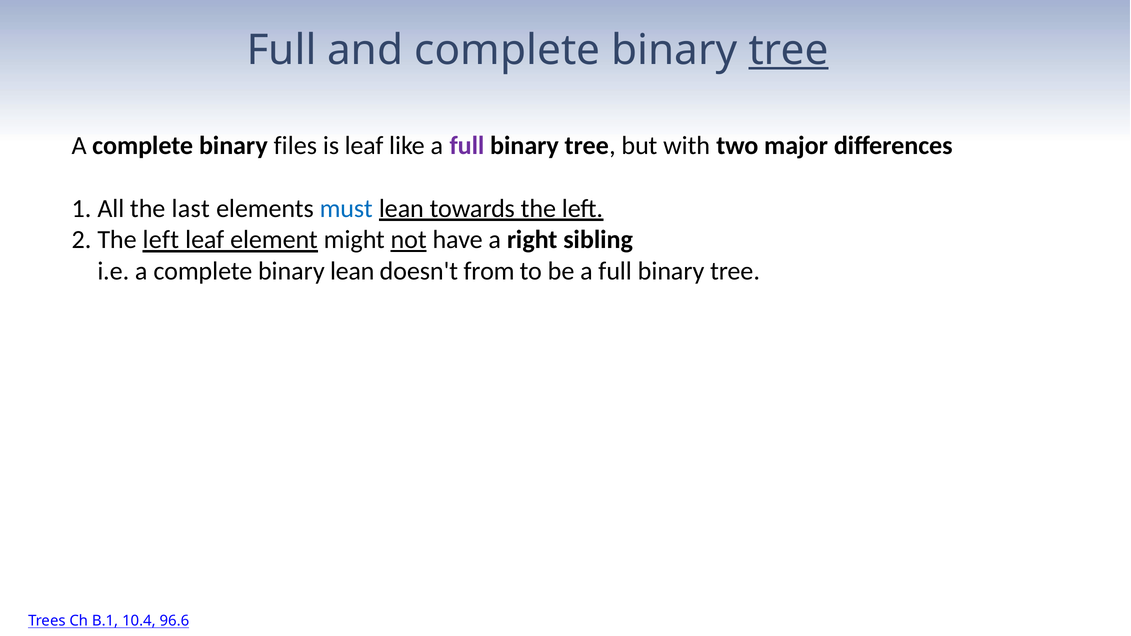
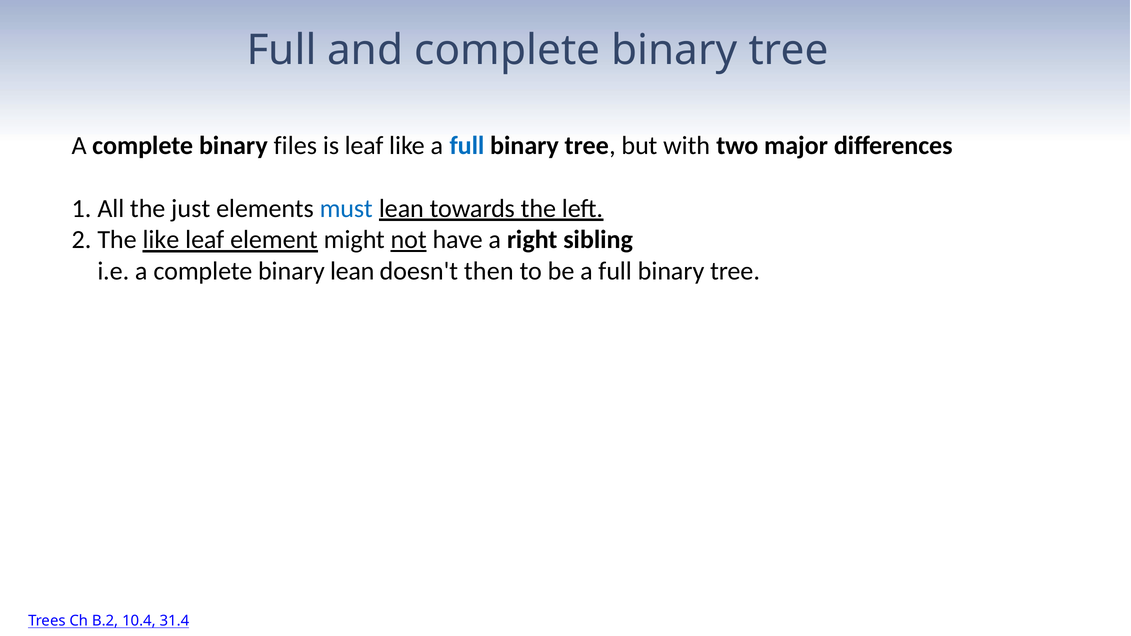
tree underline: present -> none (789, 50)
full colour: purple -> blue (467, 146)
last: last -> just (191, 209)
left: left -> like (161, 240)
from: from -> then (489, 271)
B.1: B.1 -> B.2 (105, 622)
96.6: 96.6 -> 31.4 (174, 622)
